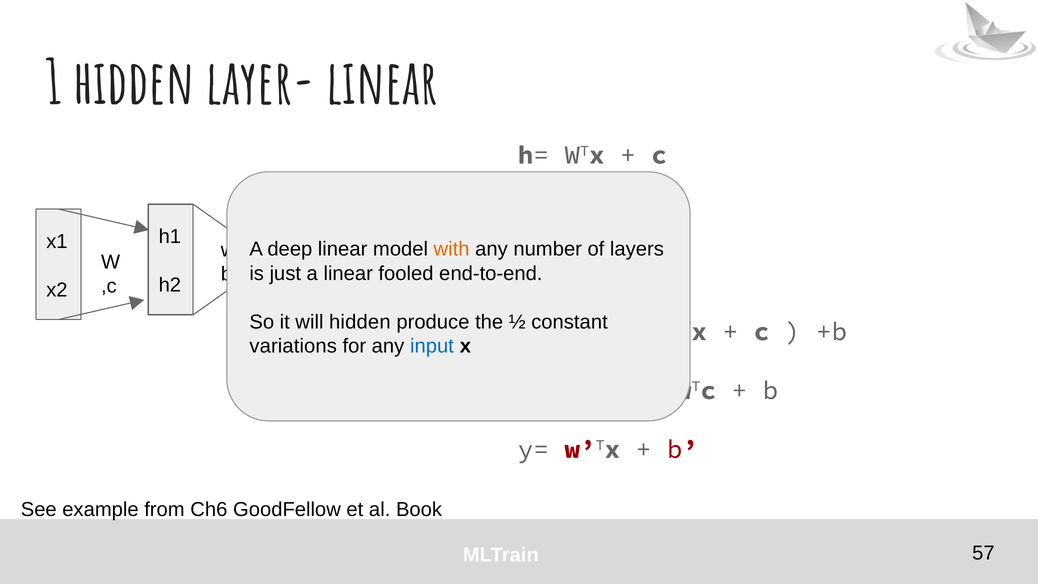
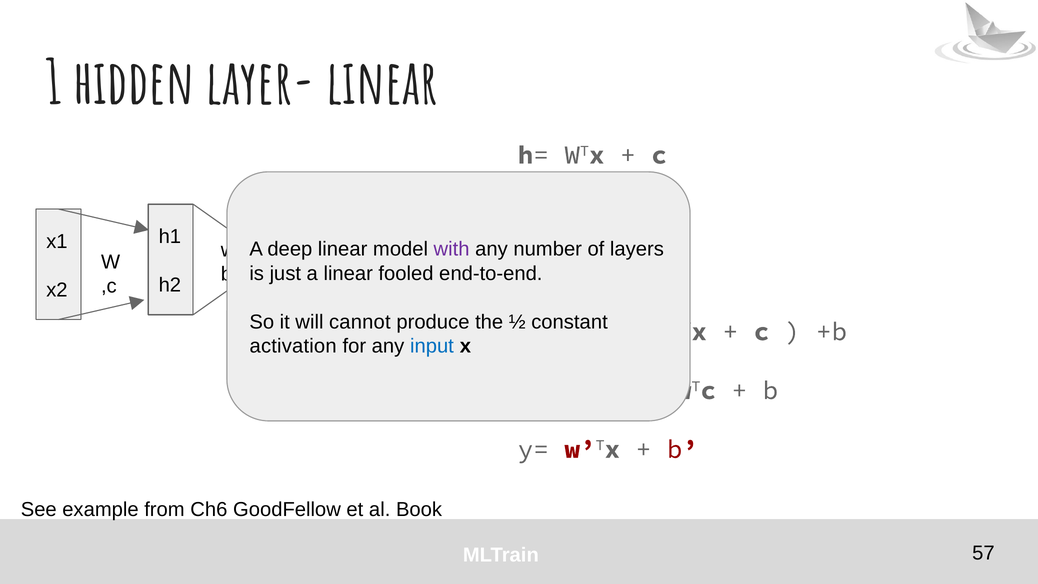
with colour: orange -> purple (452, 249)
will hidden: hidden -> cannot (360, 322)
variations: variations -> activation (293, 346)
